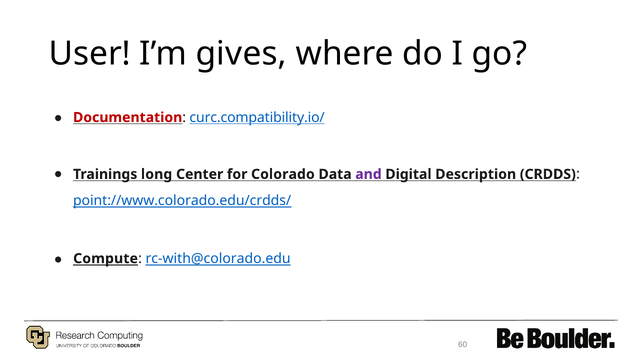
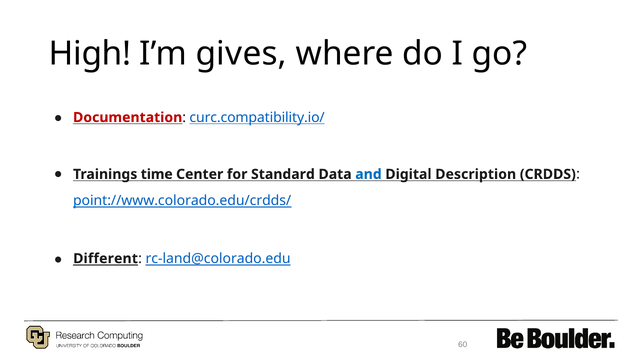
User: User -> High (90, 54)
long: long -> time (157, 174)
Colorado: Colorado -> Standard (283, 174)
and colour: purple -> blue (368, 174)
Compute: Compute -> Different (106, 259)
rc-with@colorado.edu: rc-with@colorado.edu -> rc-land@colorado.edu (218, 259)
